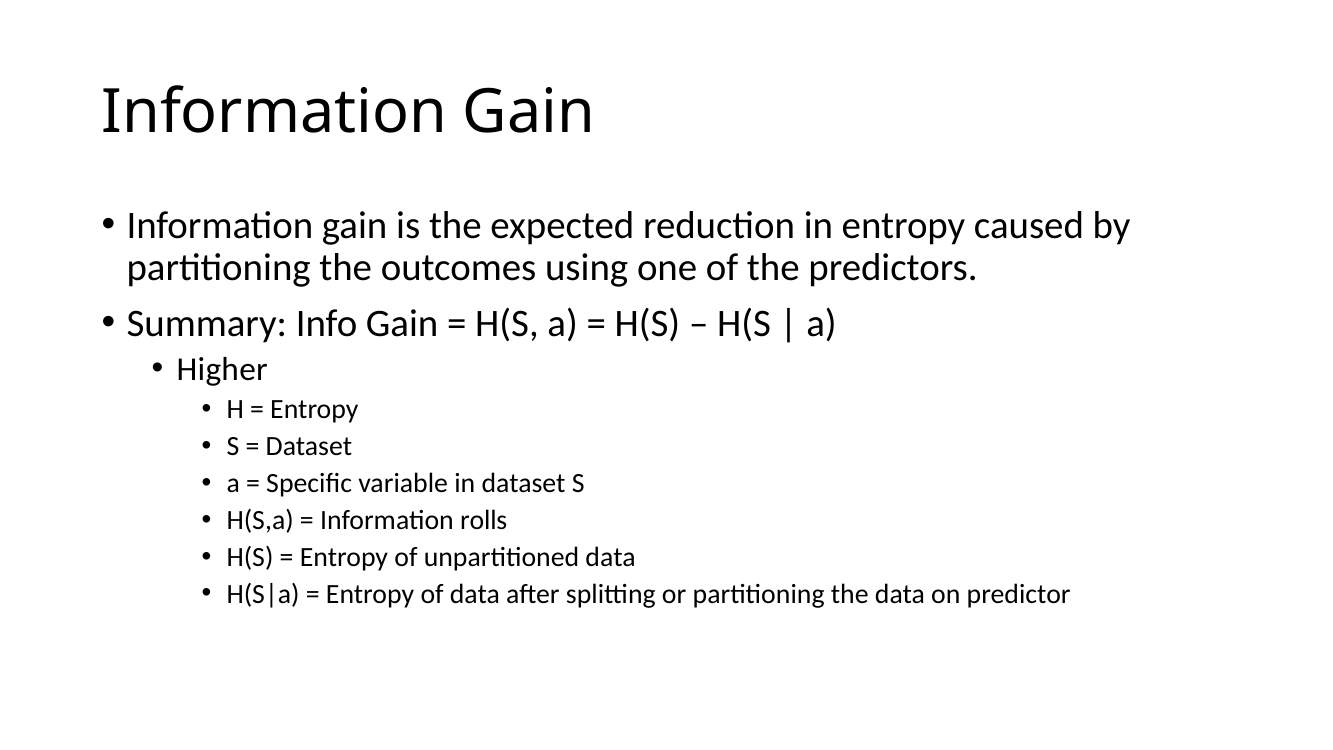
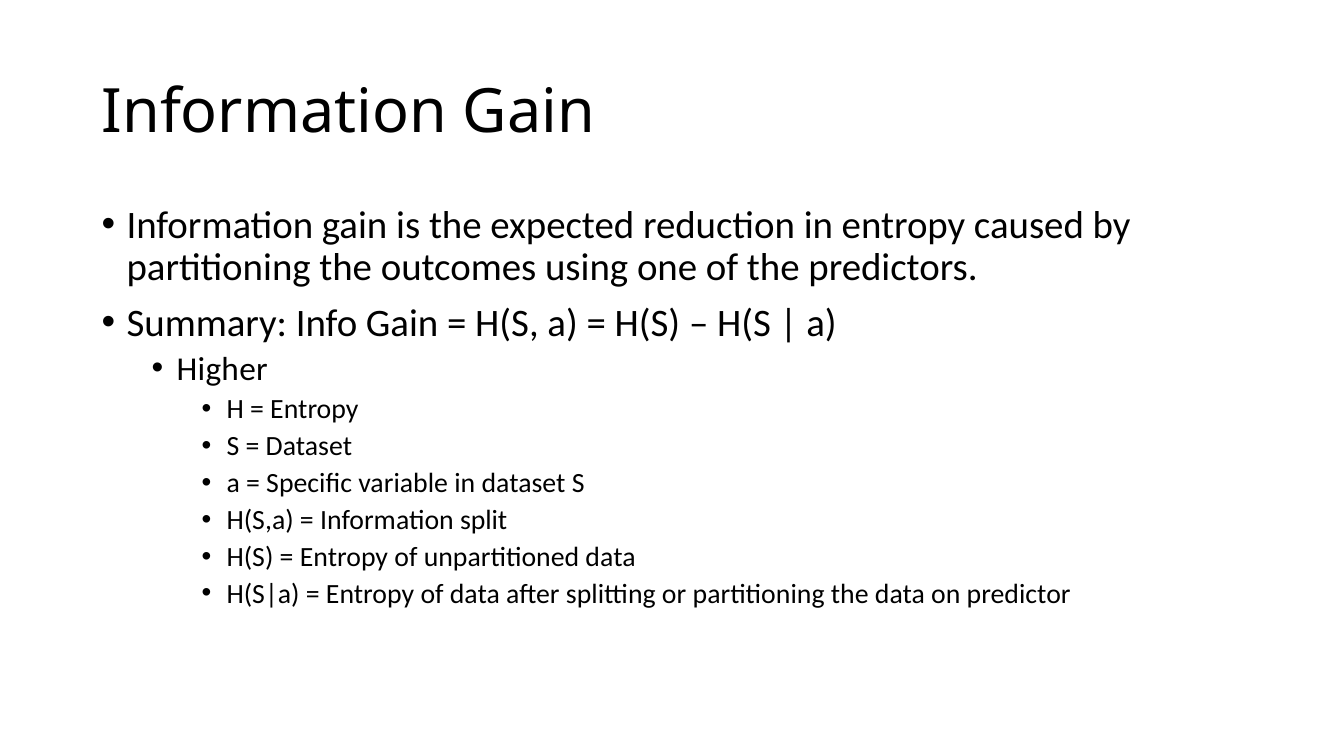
rolls: rolls -> split (484, 520)
